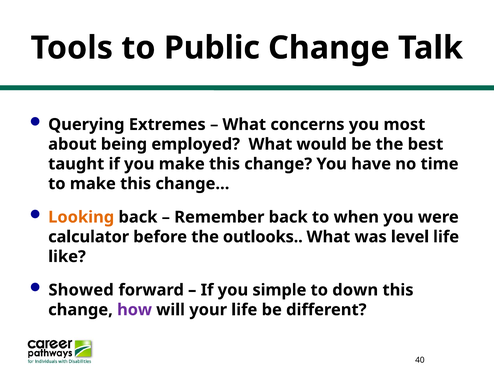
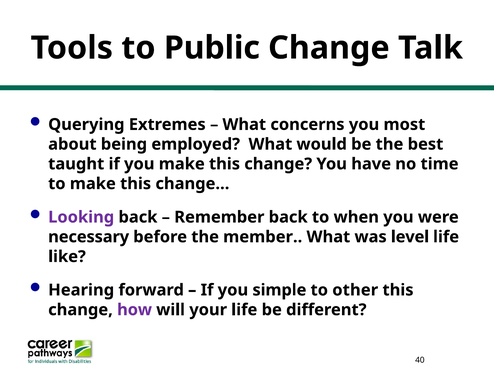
Looking colour: orange -> purple (81, 217)
calculator: calculator -> necessary (89, 237)
outlooks: outlooks -> member (263, 237)
Showed: Showed -> Hearing (81, 290)
down: down -> other (355, 290)
